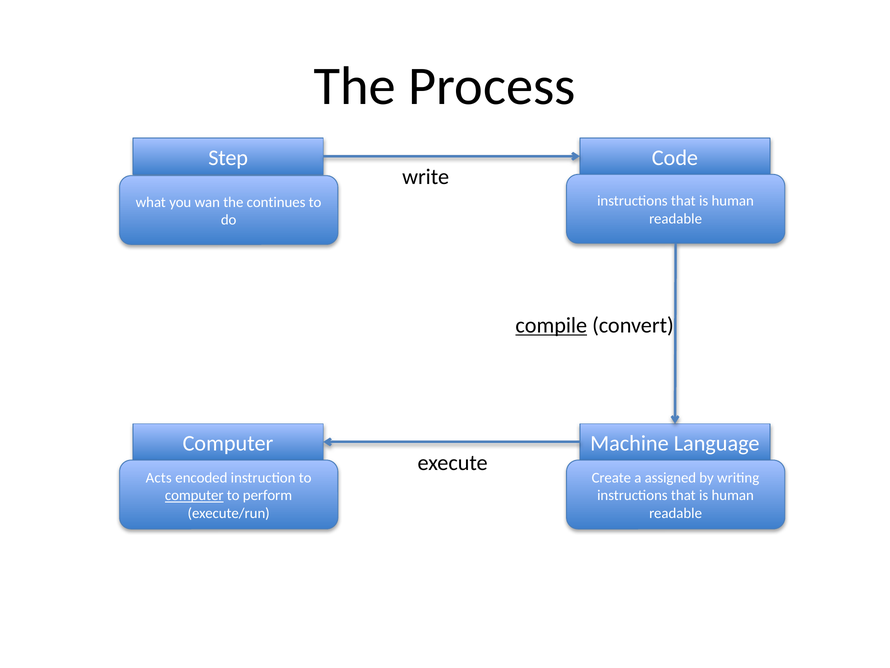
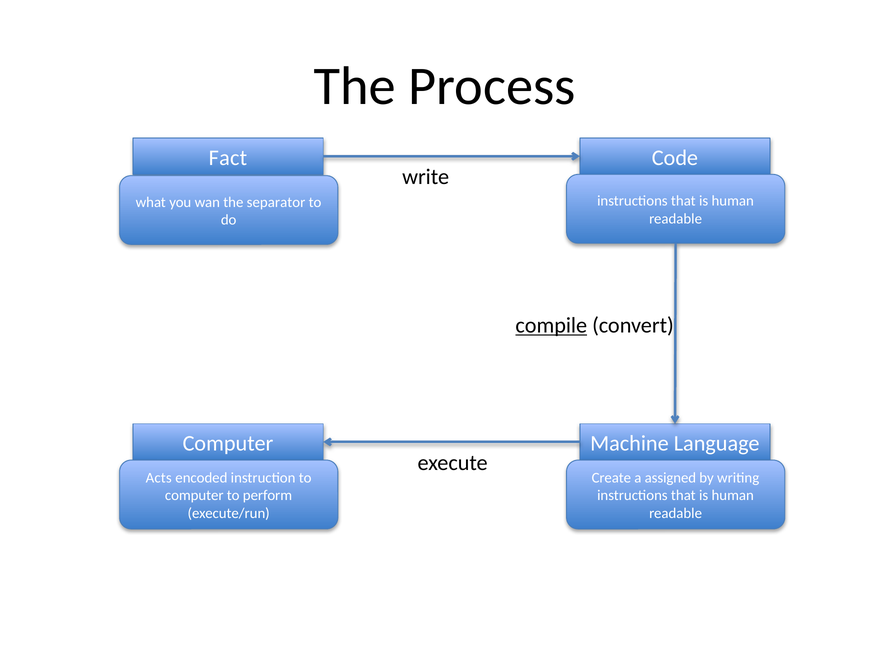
Step: Step -> Fact (228, 158)
continues: continues -> separator (276, 202)
computer underline: present -> none (194, 495)
